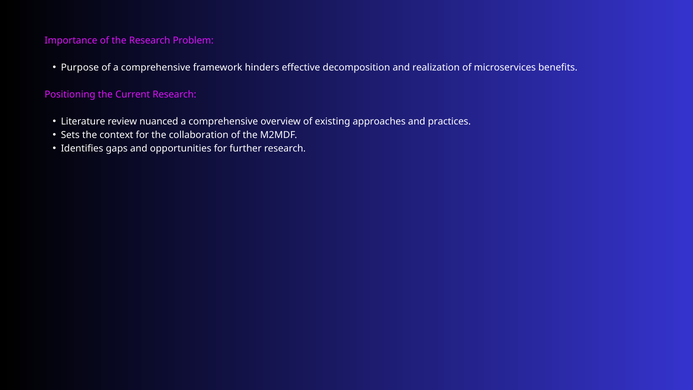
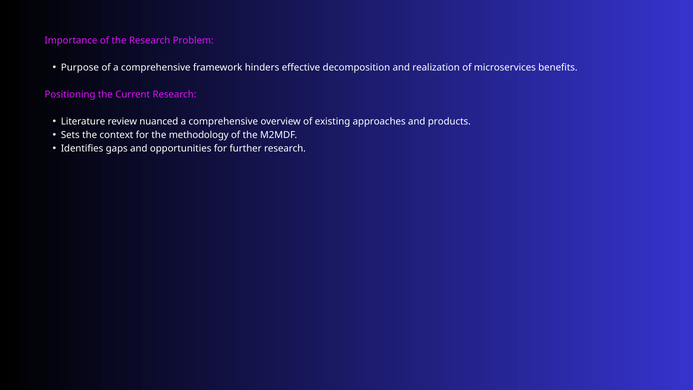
practices: practices -> products (449, 122)
collaboration: collaboration -> methodology (199, 135)
